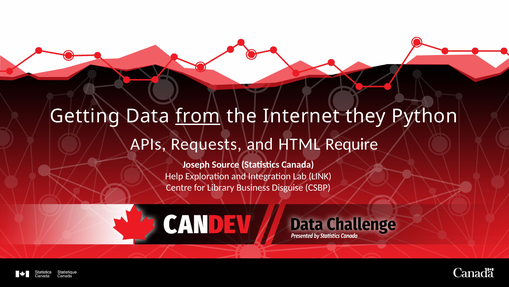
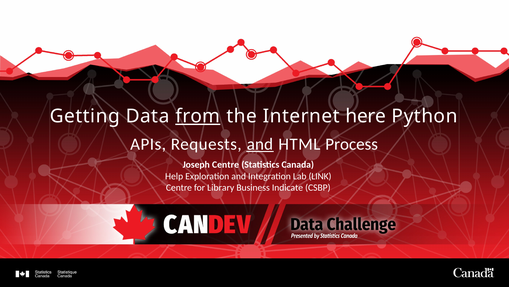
they: they -> here (366, 116)
and underline: none -> present (260, 144)
Require: Require -> Process (352, 144)
Joseph Source: Source -> Centre (226, 164)
Disguise: Disguise -> Indicate (287, 187)
